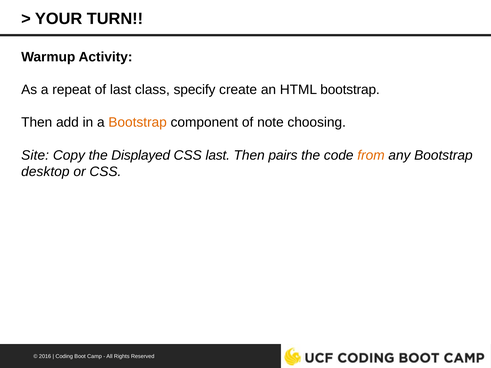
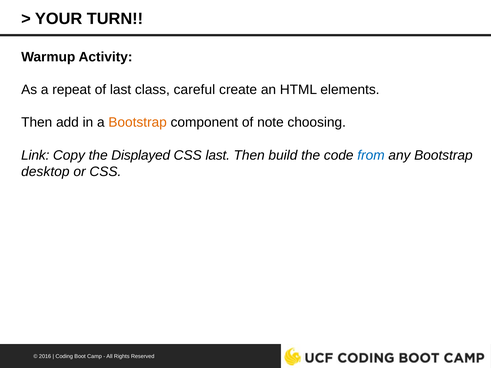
specify: specify -> careful (194, 90)
HTML bootstrap: bootstrap -> elements (350, 90)
Site: Site -> Link (35, 155)
pairs: pairs -> build (283, 155)
from colour: orange -> blue (371, 155)
